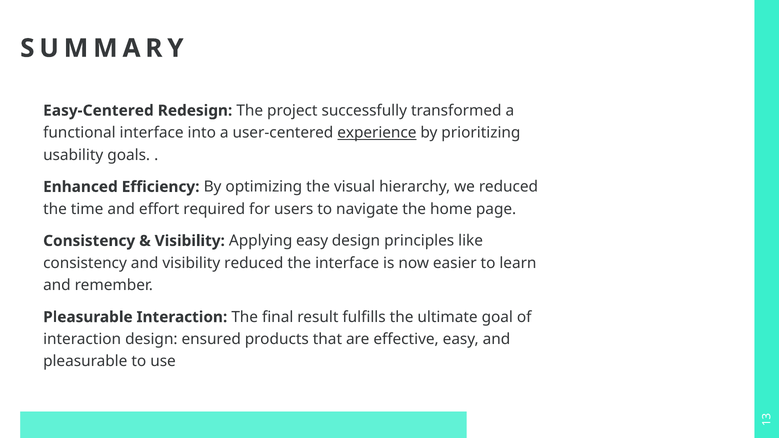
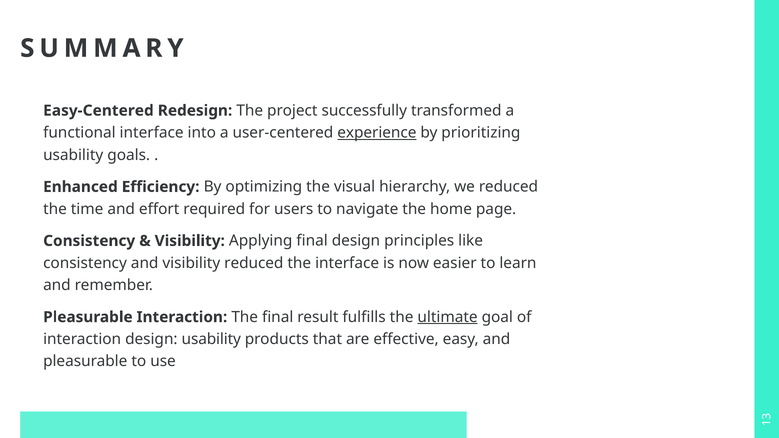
Applying easy: easy -> final (312, 241)
ultimate underline: none -> present (448, 317)
design ensured: ensured -> usability (211, 339)
